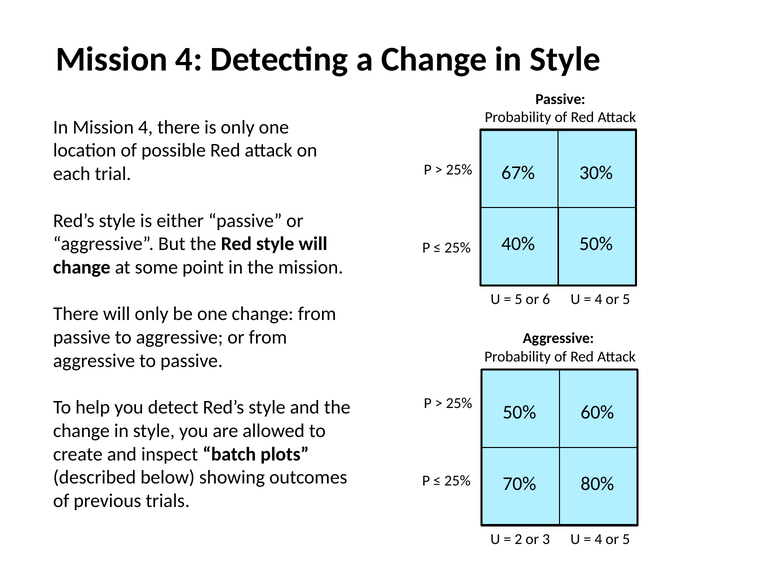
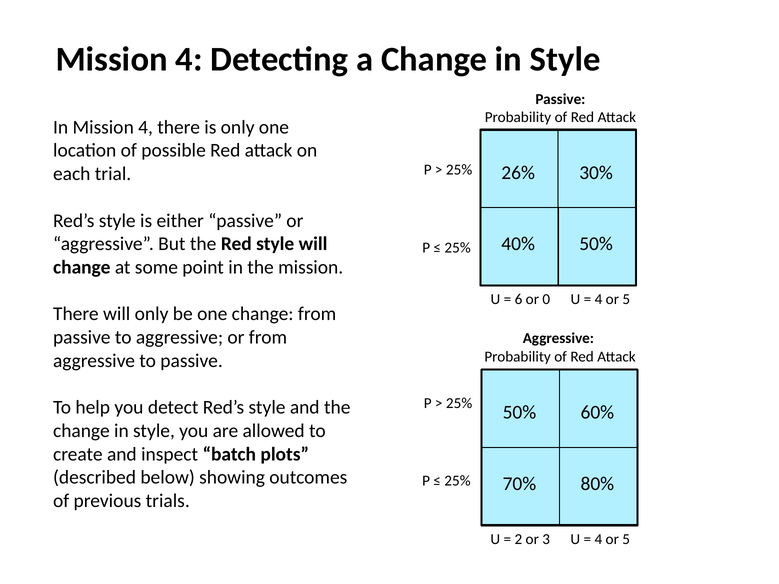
67%: 67% -> 26% (518, 173)
5: 5 -> 6 (519, 300)
6: 6 -> 0 (546, 300)
